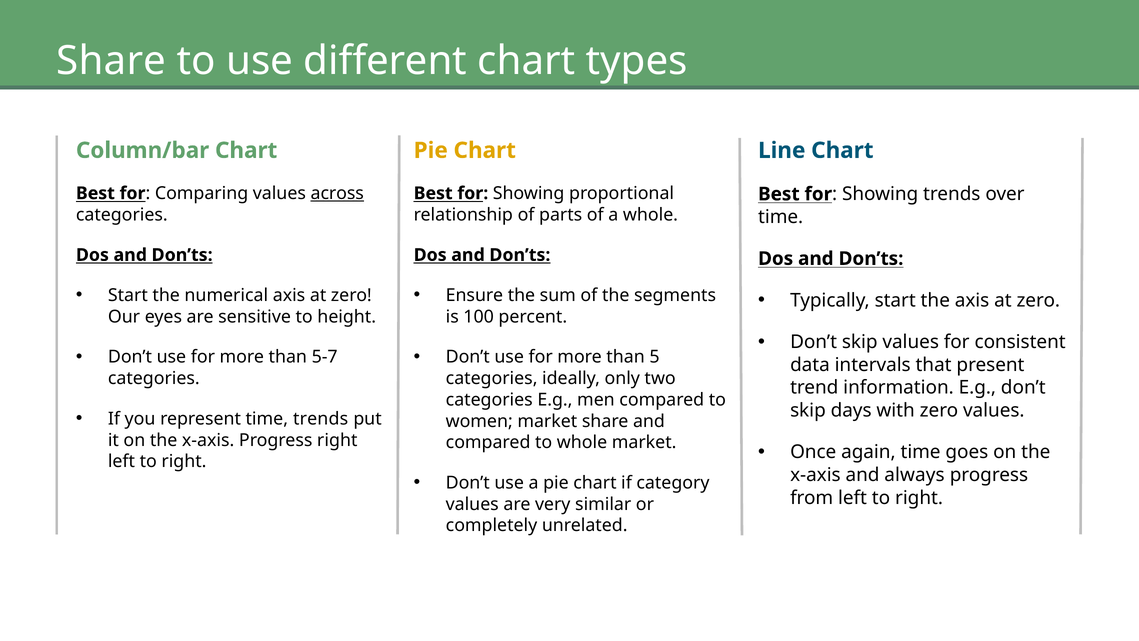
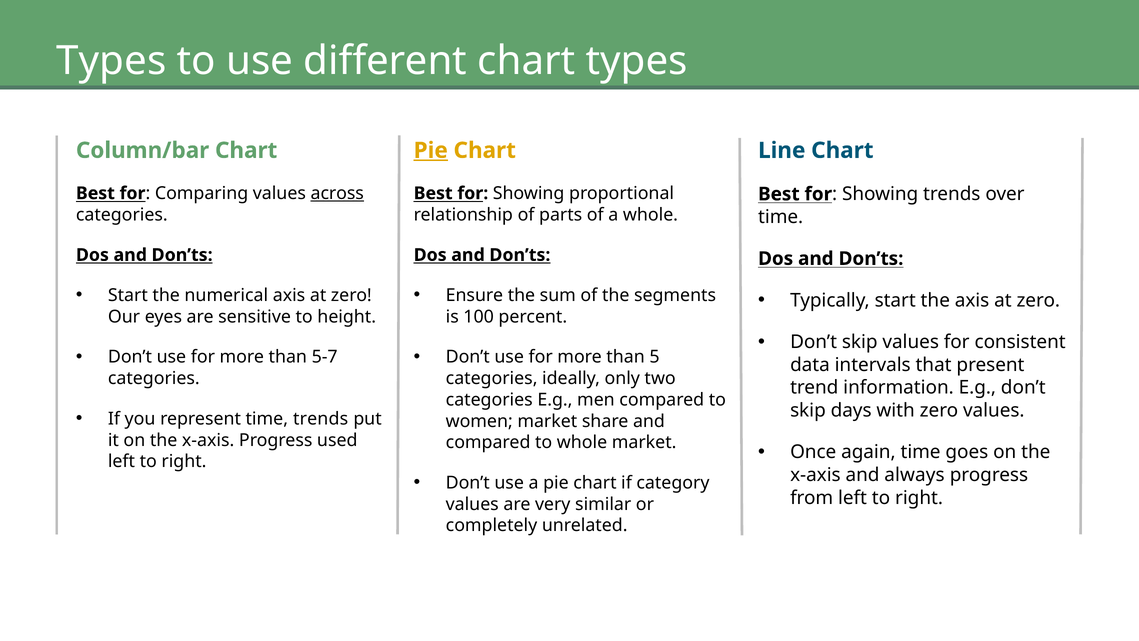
Share: Share -> Types (111, 61)
Pie underline: none -> present (431, 150)
Progress right: right -> used (337, 440)
